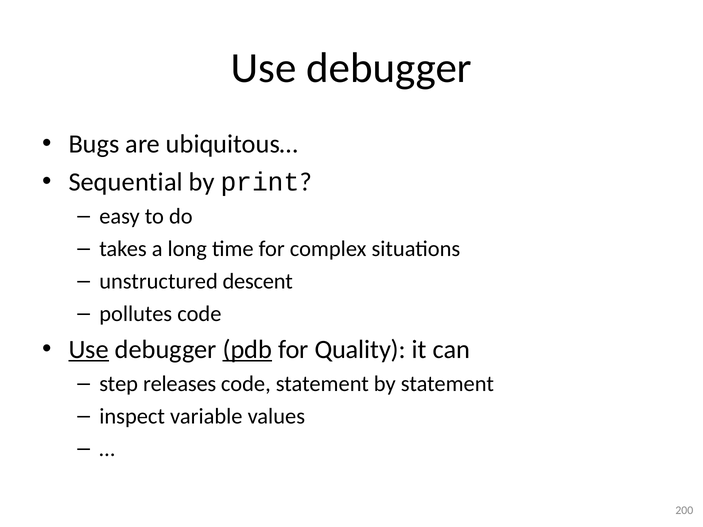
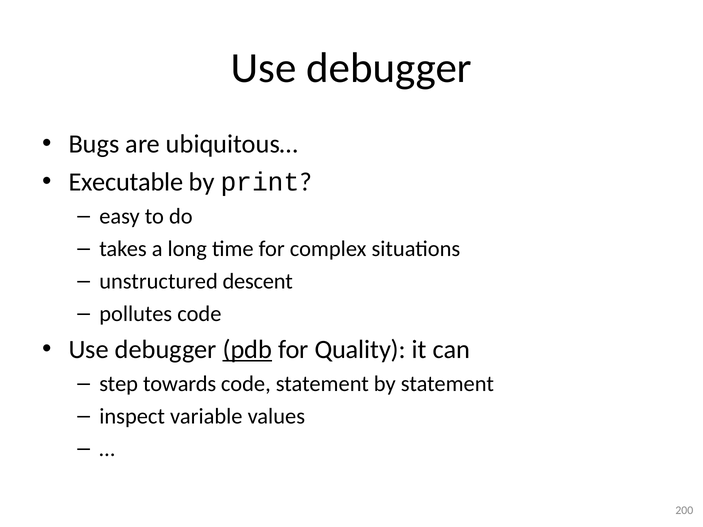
Sequential: Sequential -> Executable (126, 182)
Use underline: present -> none (89, 350)
releases: releases -> towards (180, 384)
